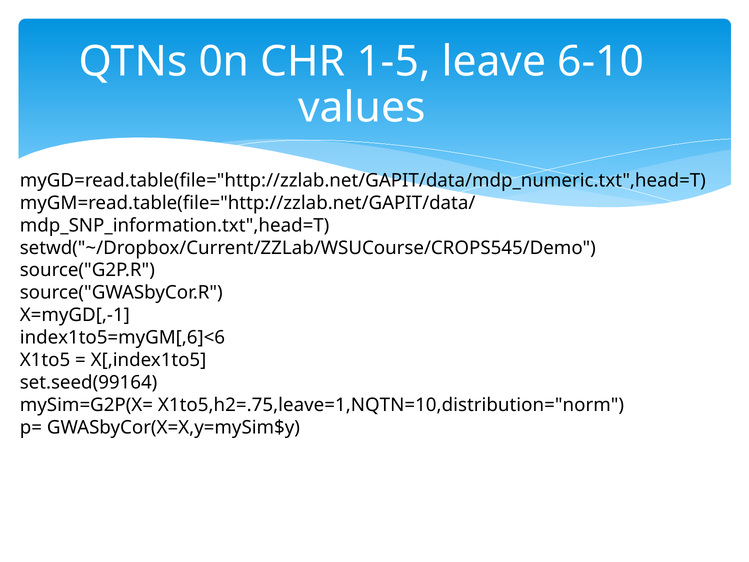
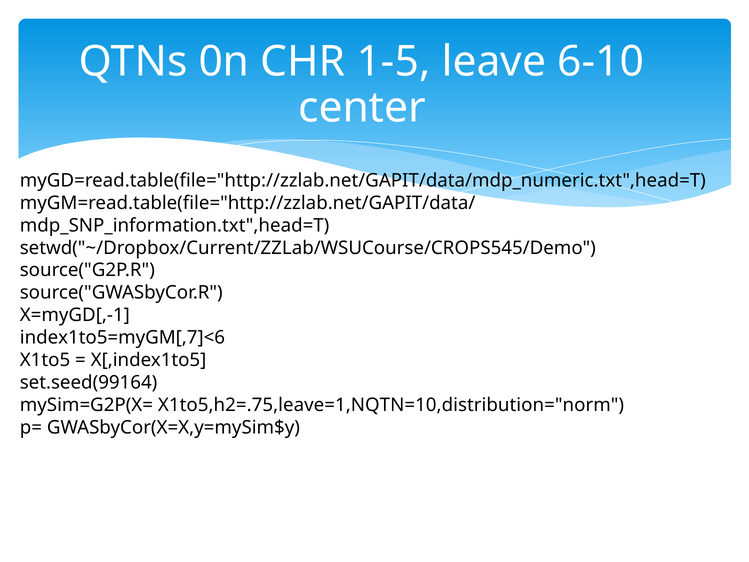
values: values -> center (362, 108)
index1to5=myGM[,6]<6: index1to5=myGM[,6]<6 -> index1to5=myGM[,7]<6 (122, 338)
